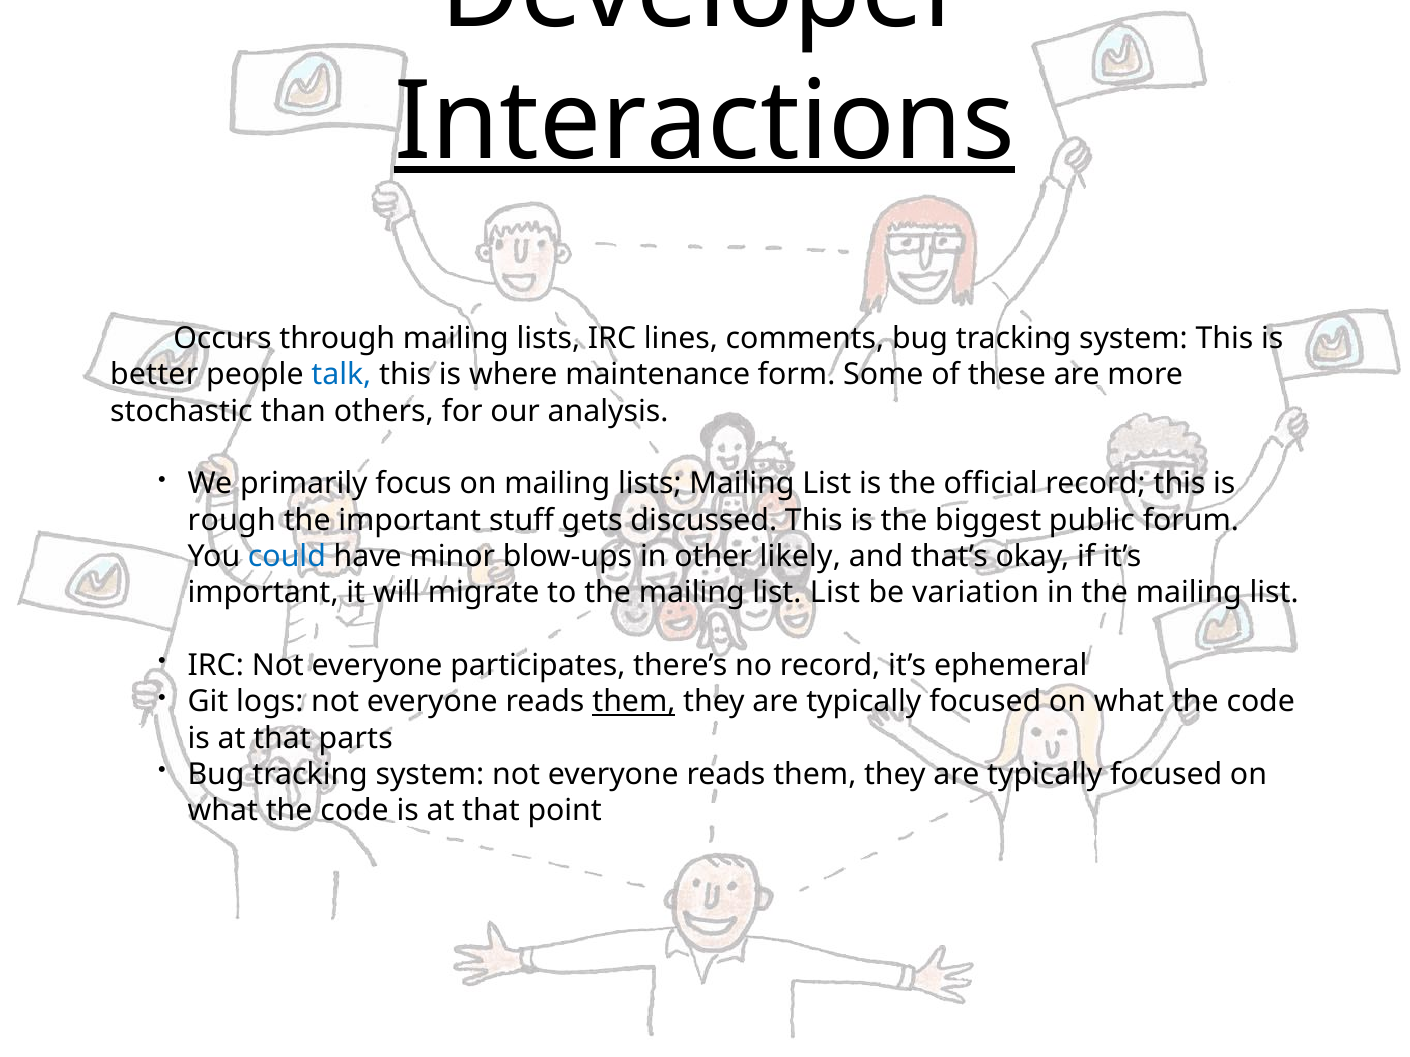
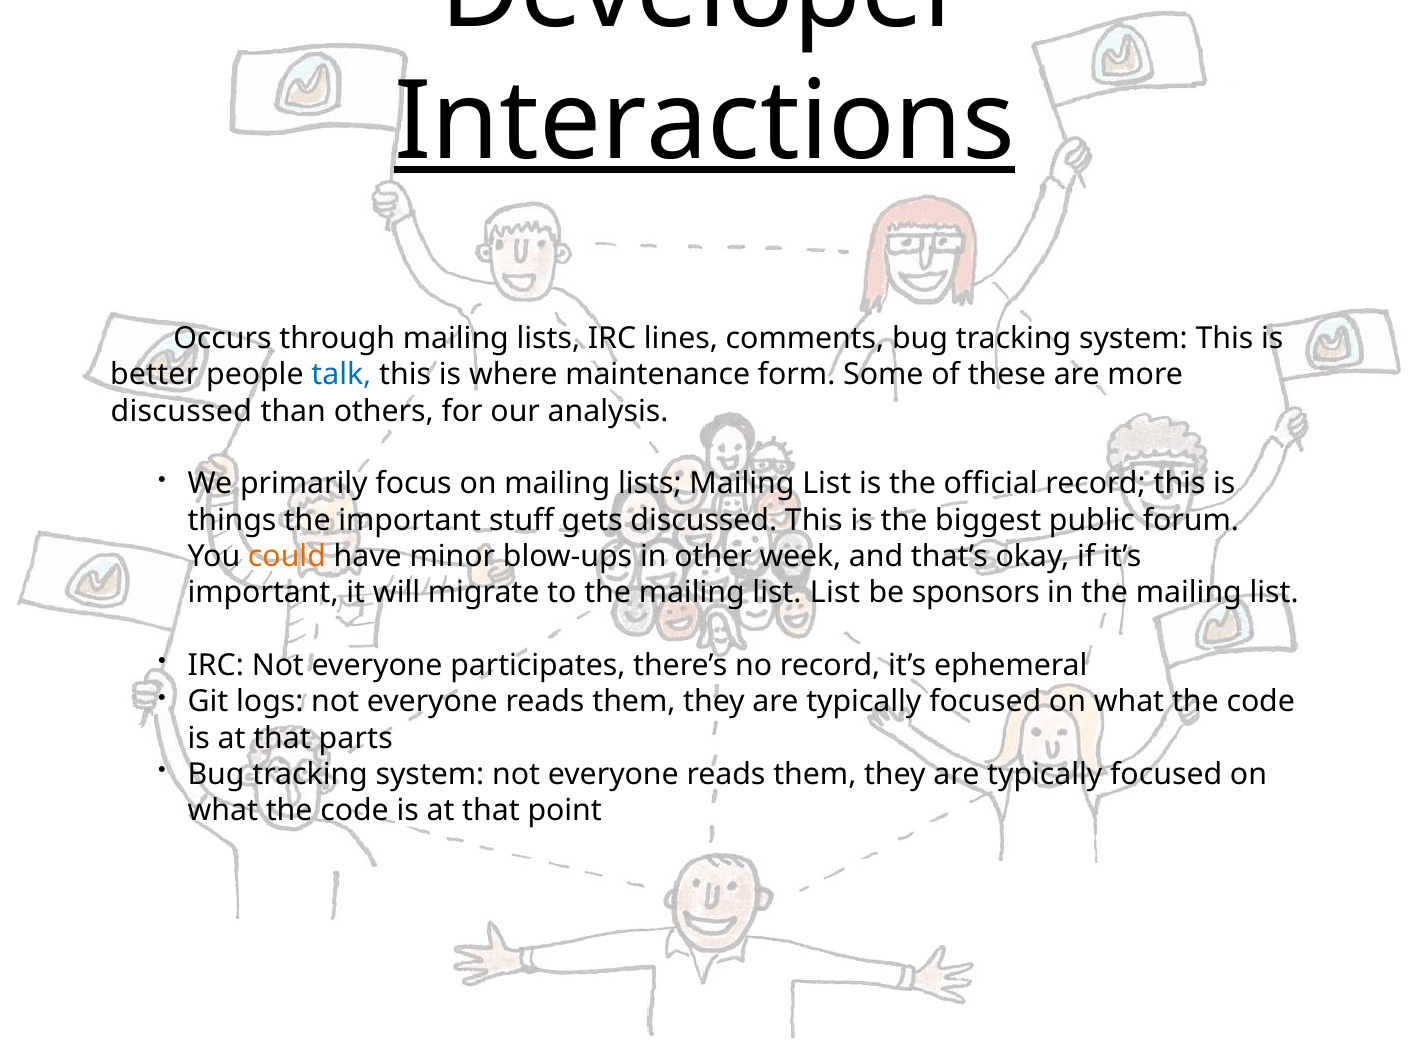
stochastic: stochastic -> discussed (181, 411)
rough: rough -> things (232, 520)
could colour: blue -> orange (287, 557)
likely: likely -> week (800, 557)
variation: variation -> sponsors (976, 593)
them underline: present -> none (634, 702)
